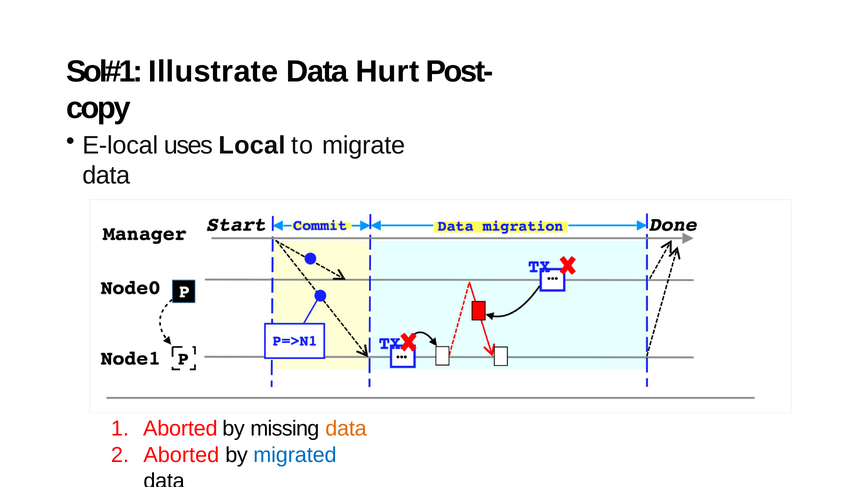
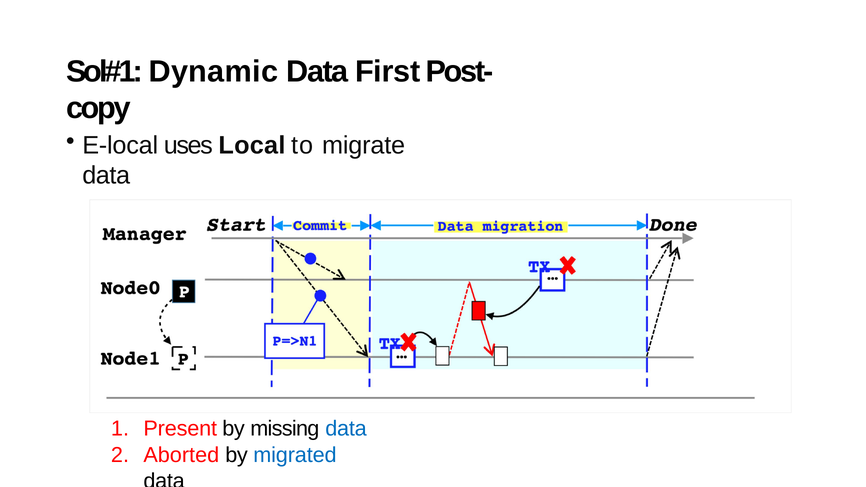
Illustrate: Illustrate -> Dynamic (213, 71)
Hurt: Hurt -> First (388, 71)
1 Aborted: Aborted -> Present (180, 429)
data colour: orange -> blue (346, 429)
